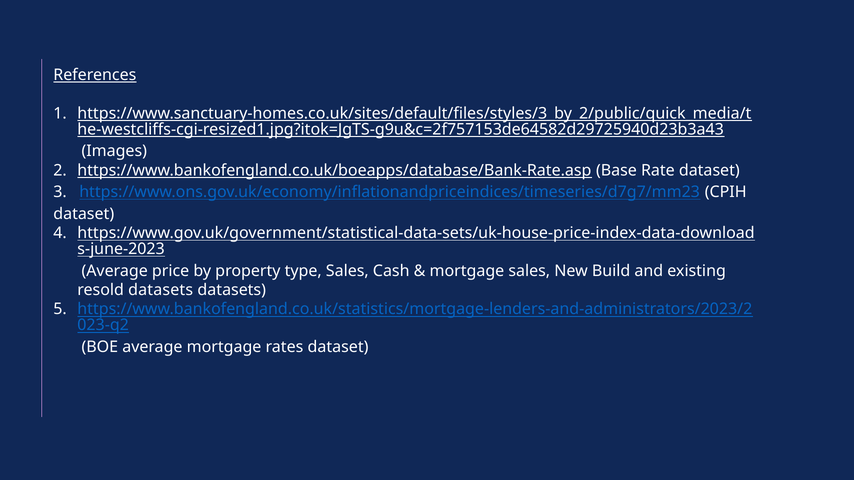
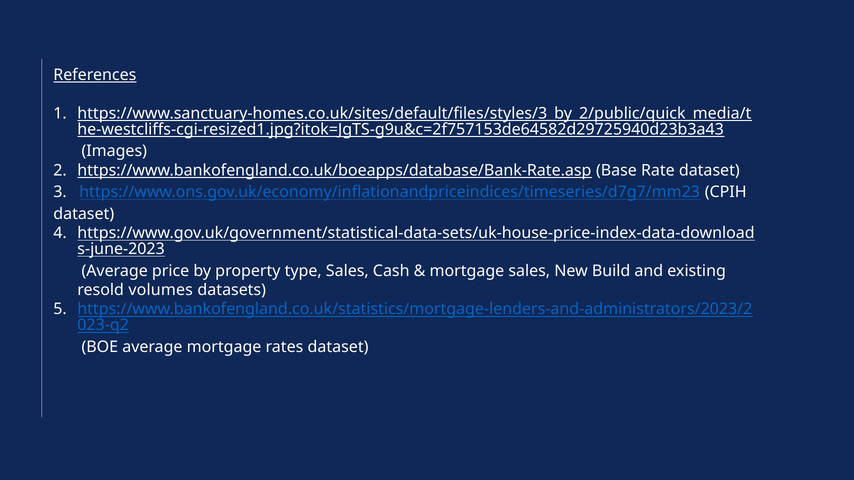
resold datasets: datasets -> volumes (161, 290)
